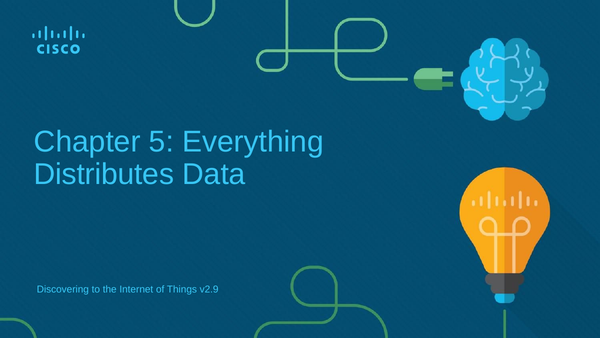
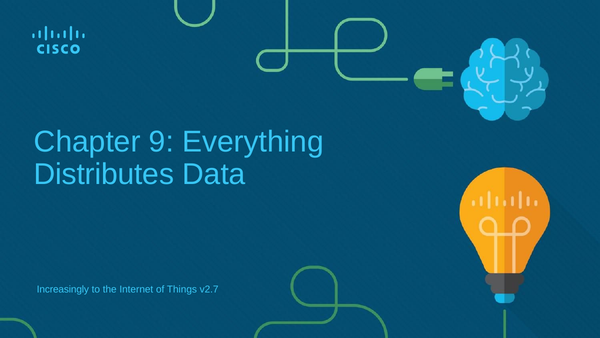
5: 5 -> 9 (161, 141)
Discovering: Discovering -> Increasingly (63, 289)
v2.9: v2.9 -> v2.7 (209, 289)
